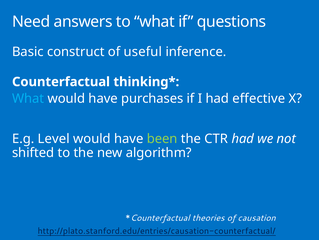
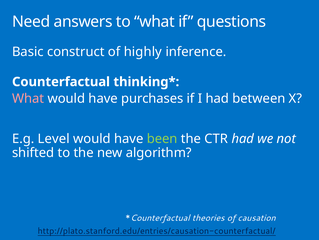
useful: useful -> highly (143, 52)
What colour: light blue -> pink (28, 98)
effective: effective -> between (259, 98)
